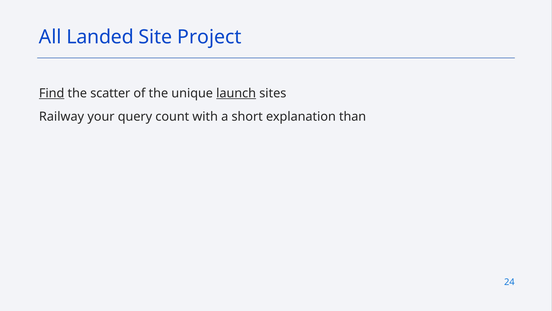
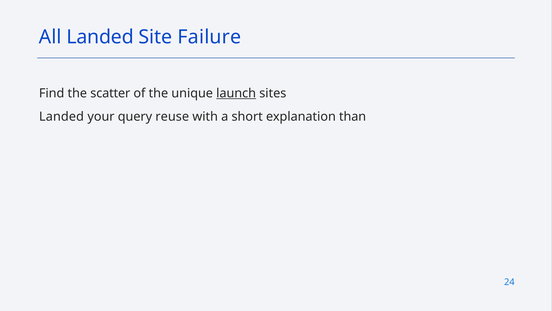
Project: Project -> Failure (209, 37)
Find underline: present -> none (52, 93)
Railway: Railway -> Landed (61, 116)
count: count -> reuse (172, 116)
